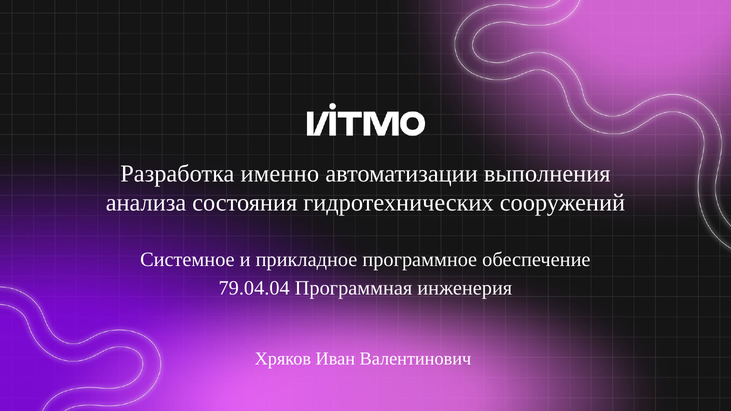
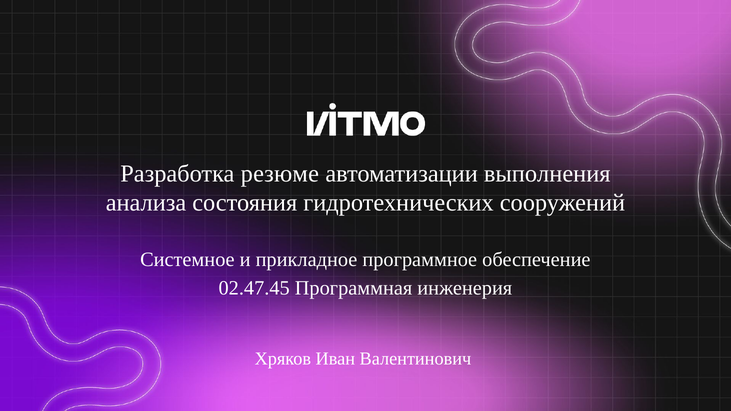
именно: именно -> резюме (280, 174)
79.04.04: 79.04.04 -> 02.47.45 (254, 288)
